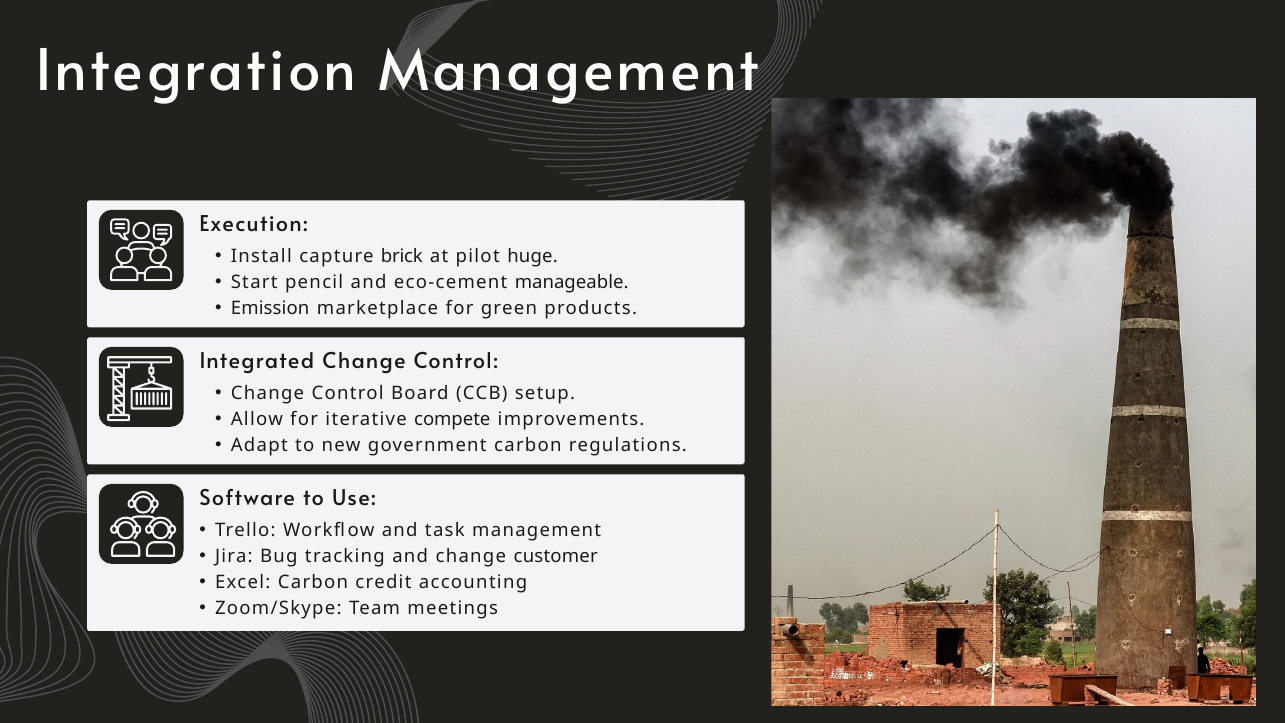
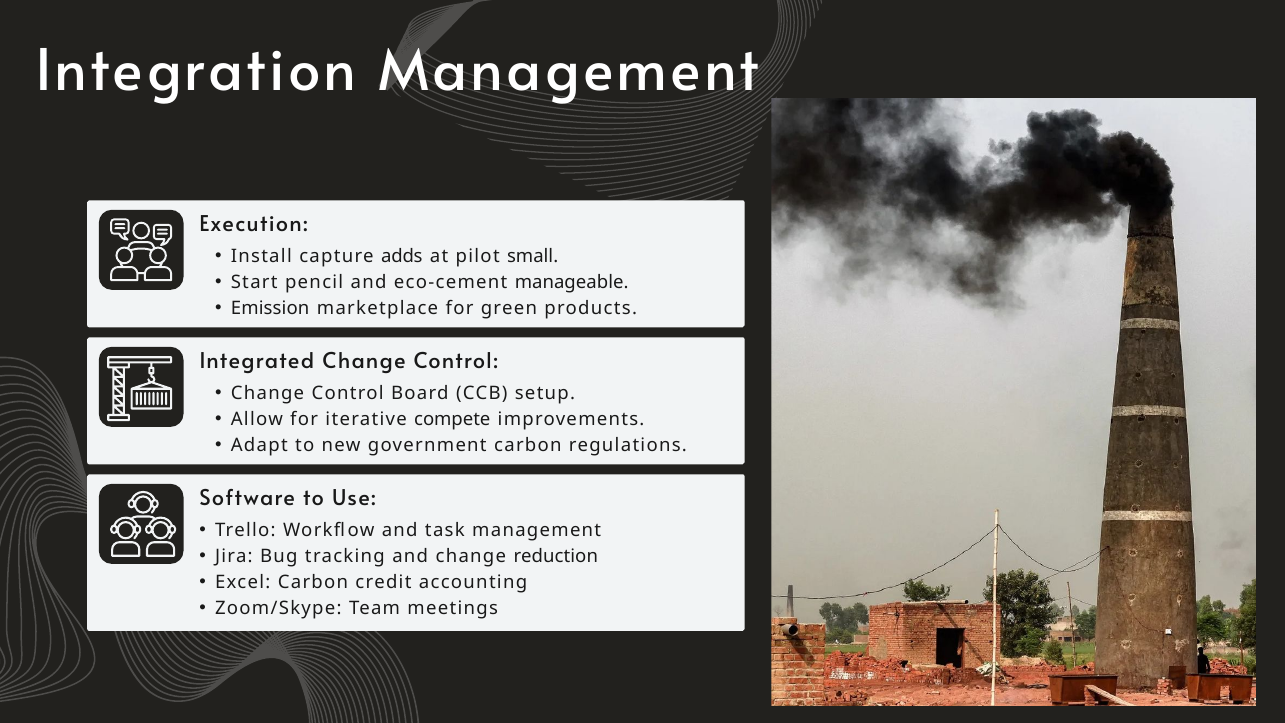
brick: brick -> adds (402, 256)
huge: huge -> small (533, 256)
customer: customer -> reduction (556, 556)
